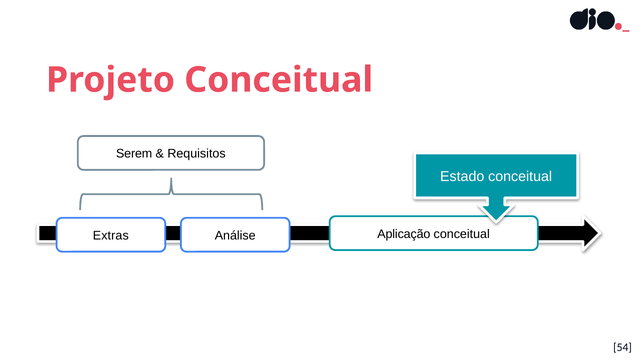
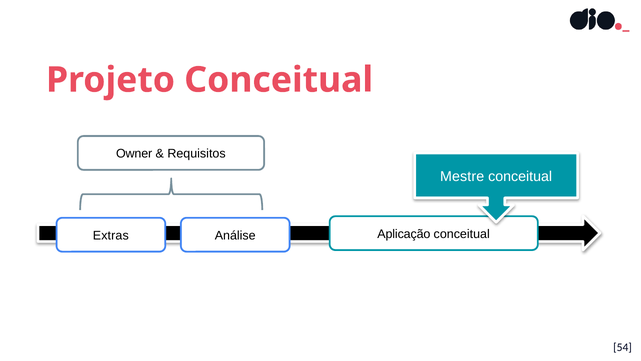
Serem: Serem -> Owner (134, 154)
Estado: Estado -> Mestre (462, 176)
